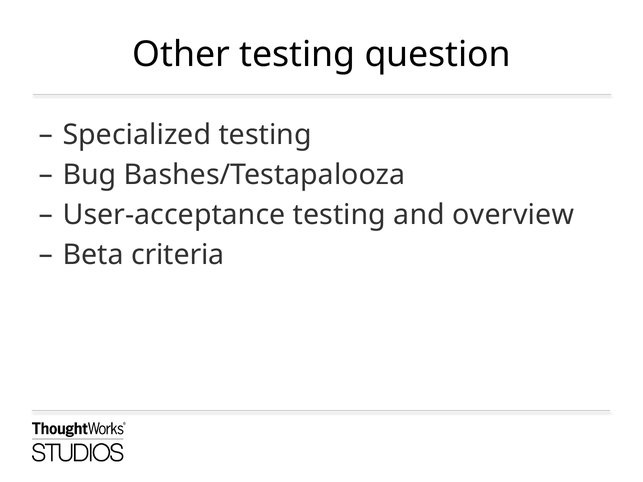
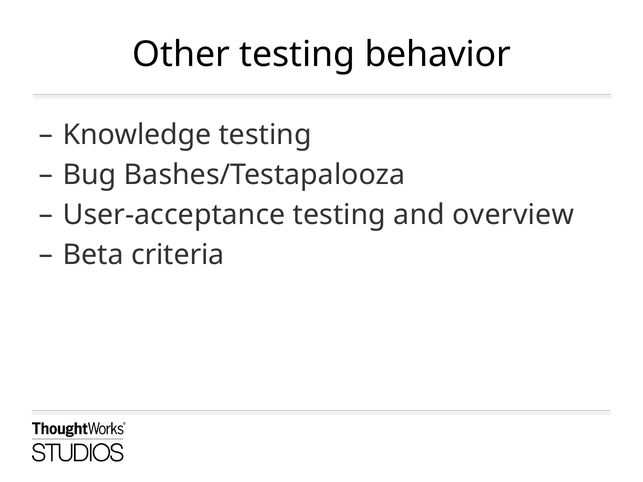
question: question -> behavior (438, 54)
Specialized: Specialized -> Knowledge (137, 135)
